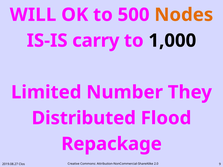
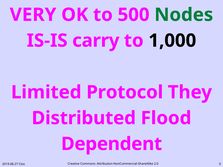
WILL: WILL -> VERY (33, 15)
Nodes colour: orange -> green (184, 15)
Number: Number -> Protocol (125, 92)
Repackage: Repackage -> Dependent (112, 144)
